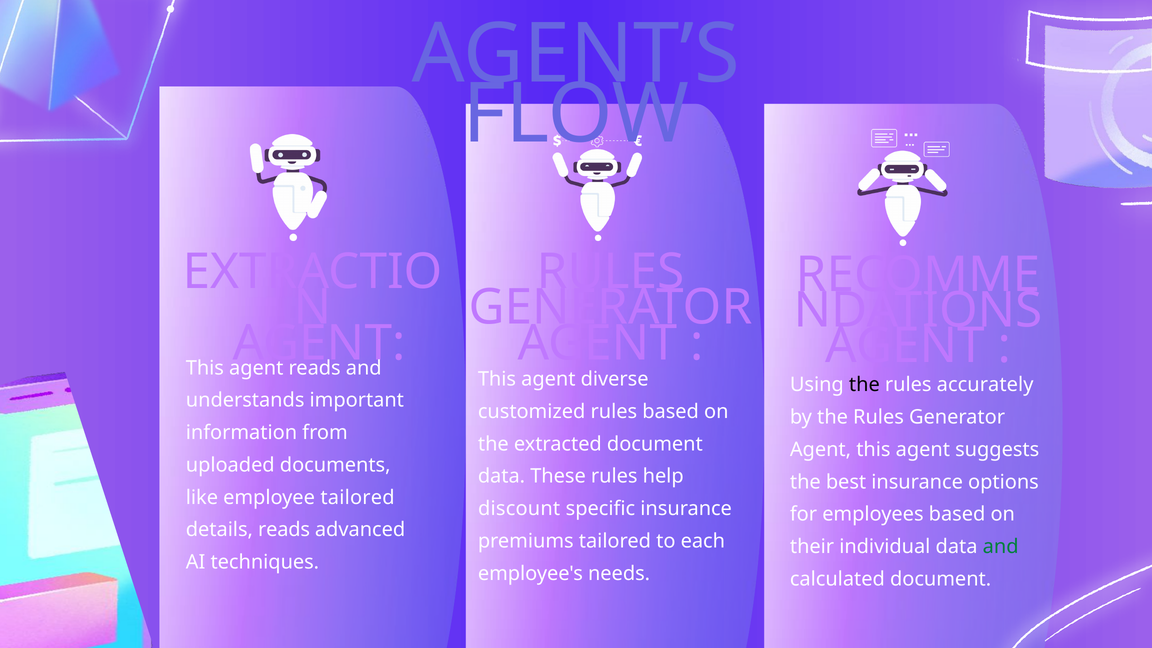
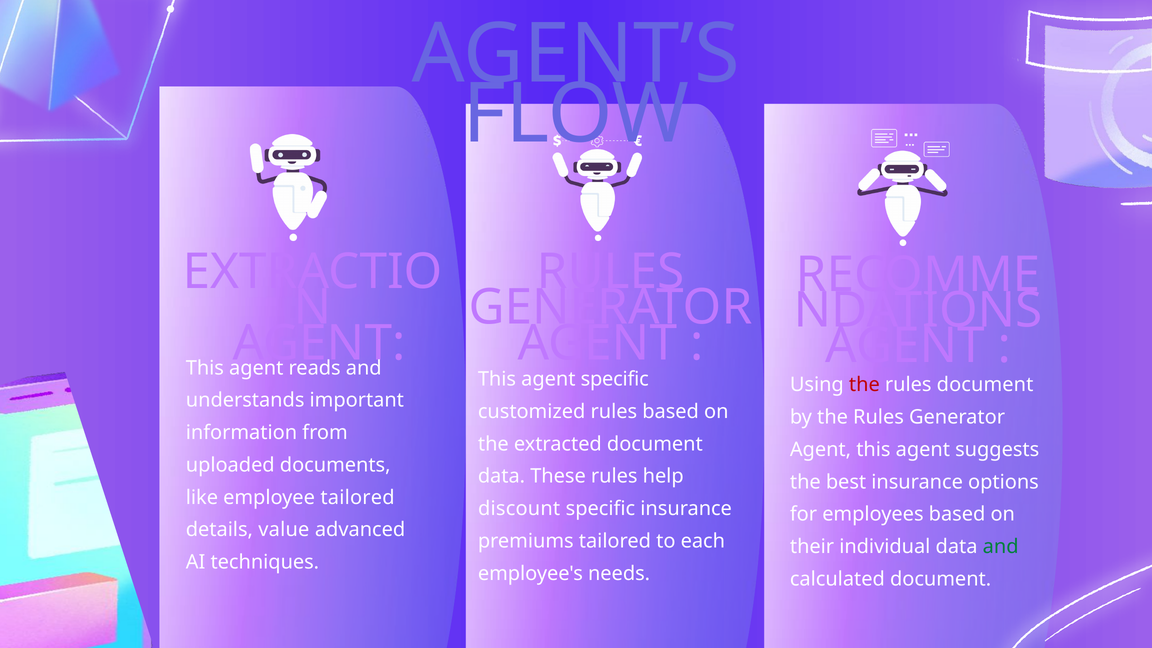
agent diverse: diverse -> specific (615, 379)
the colour: black -> red (864, 385)
rules accurately: accurately -> document (985, 385)
details reads: reads -> value (284, 530)
